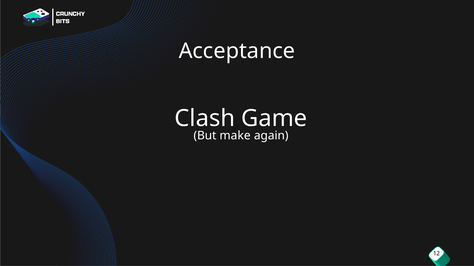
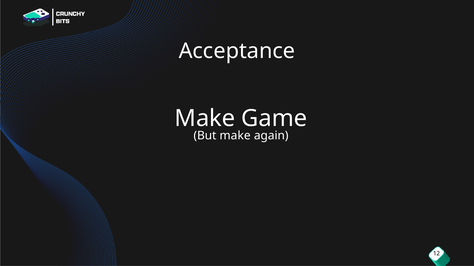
Clash: Clash -> Make (205, 119)
